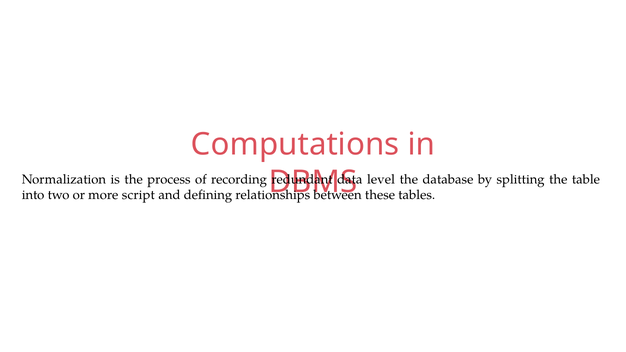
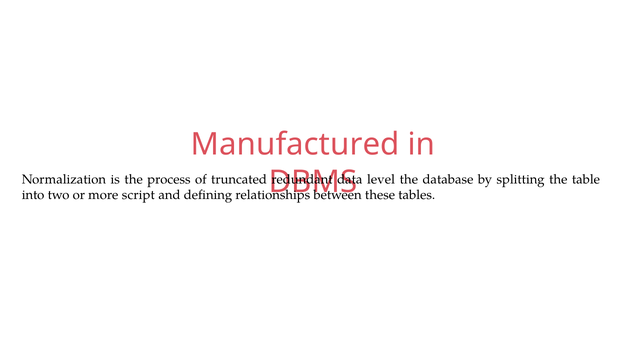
Computations: Computations -> Manufactured (295, 145)
recording: recording -> truncated (239, 179)
